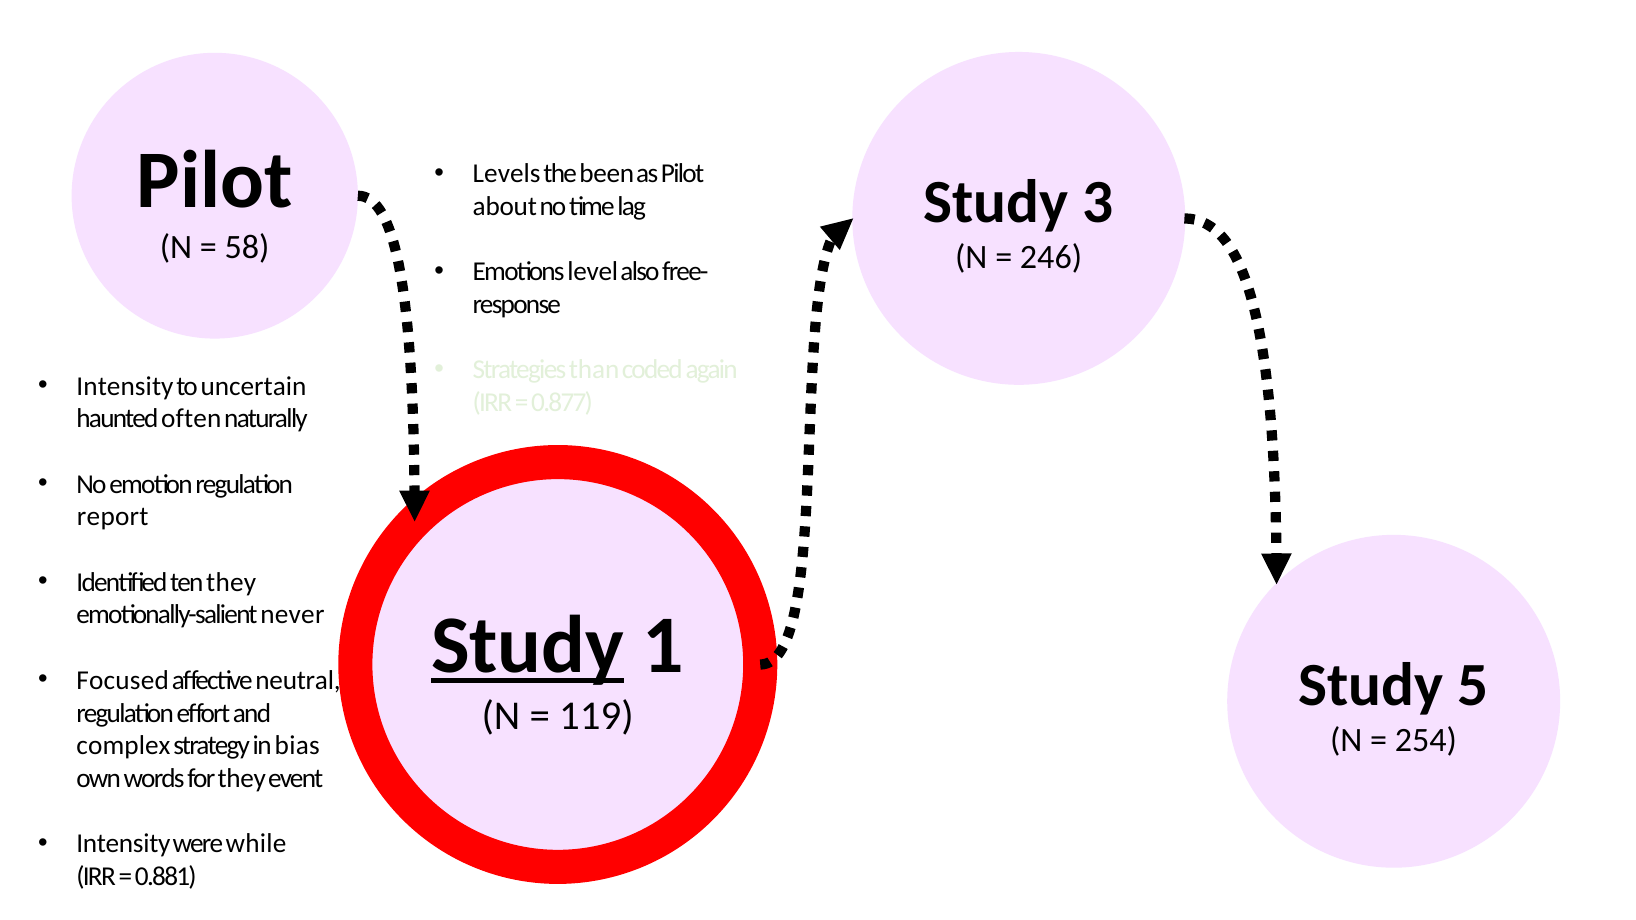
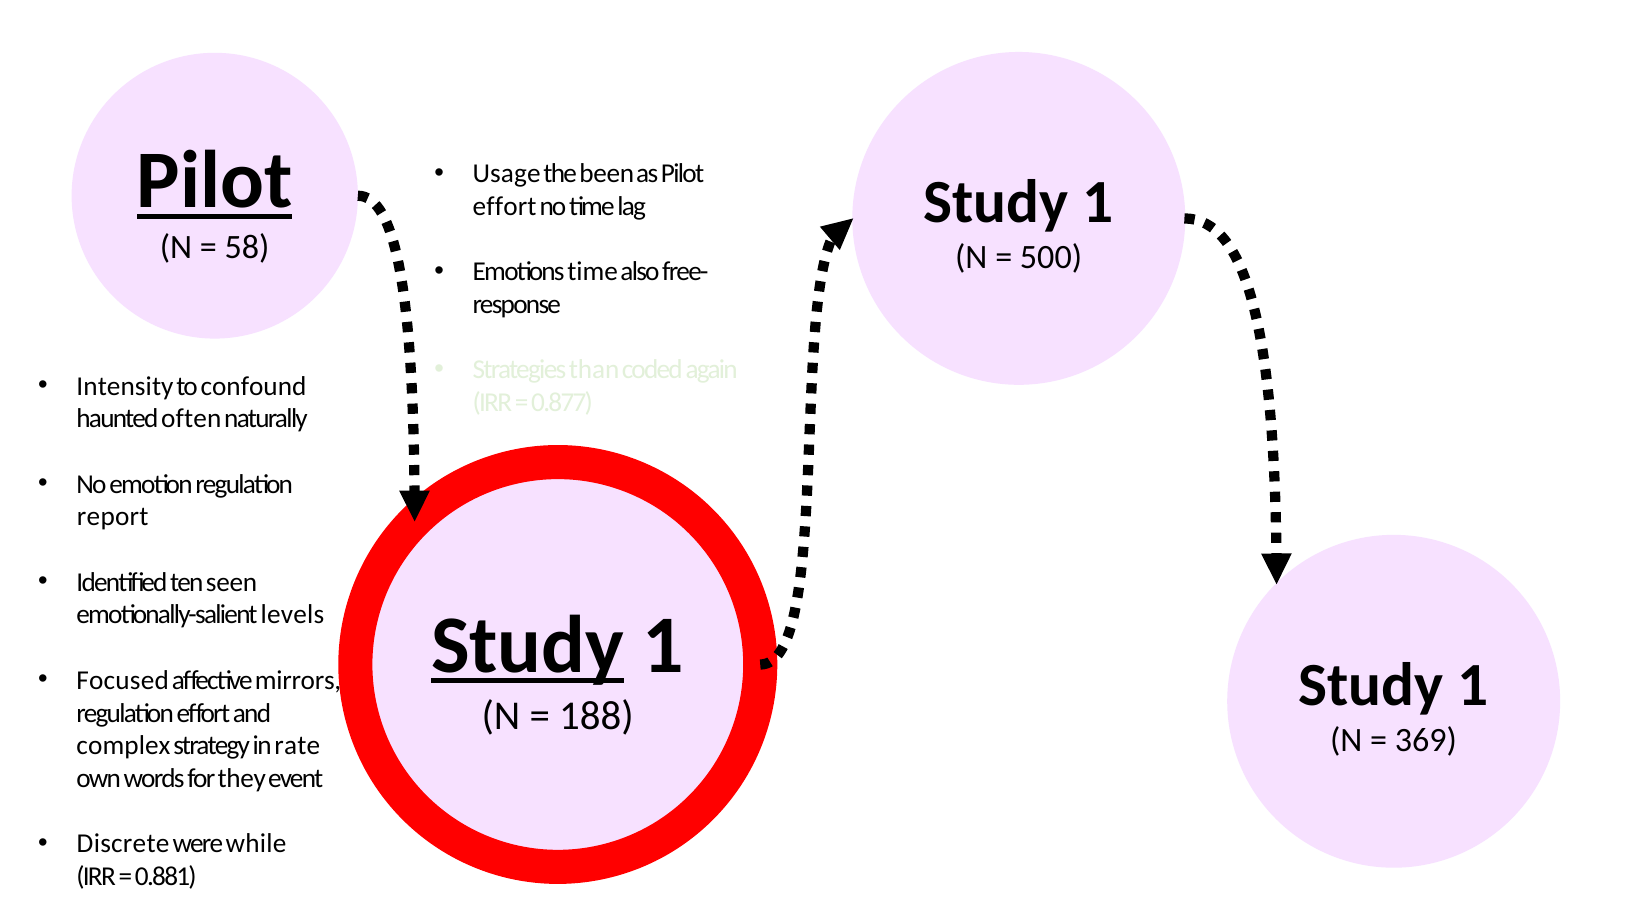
Pilot underline: none -> present (215, 181)
Levels: Levels -> Usage (507, 174)
3: 3 -> 1 (1098, 202)
about: about -> effort (505, 206)
246: 246 -> 500 (1051, 258)
Emotions level: level -> time (593, 272)
uncertain: uncertain -> confound (253, 386)
ten they: they -> seen (231, 582)
never: never -> levels (292, 615)
5: 5 -> 1 (1473, 685)
neutral: neutral -> mirrors (298, 681)
119: 119 -> 188 (596, 717)
254: 254 -> 369 (1426, 741)
bias: bias -> rate (297, 746)
Intensity: Intensity -> Discrete (123, 844)
